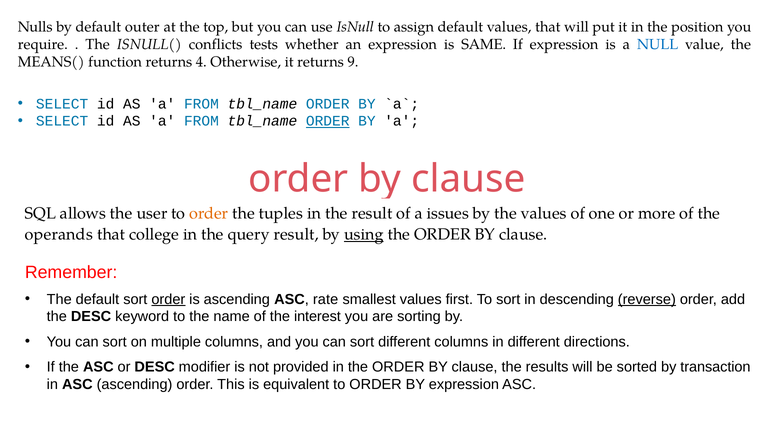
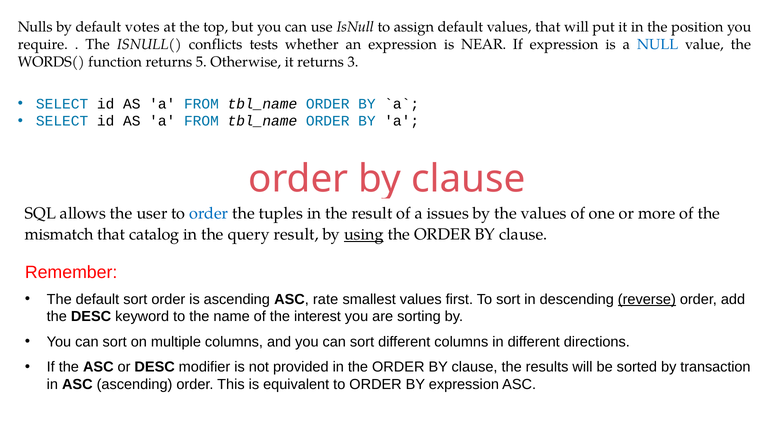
outer: outer -> votes (142, 27)
SAME: SAME -> NEAR (484, 45)
MEANS(: MEANS( -> WORDS( (51, 62)
4: 4 -> 5 (201, 62)
9: 9 -> 3 (353, 62)
ORDER underline: present -> none (328, 121)
order colour: orange -> blue (209, 213)
operands: operands -> mismatch (59, 234)
college: college -> catalog (154, 234)
order underline: present -> none (168, 299)
